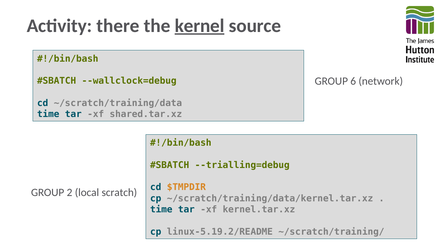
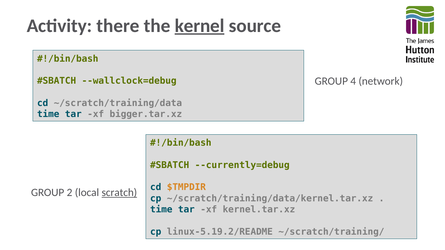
6: 6 -> 4 (353, 81)
shared.tar.xz: shared.tar.xz -> bigger.tar.xz (146, 114)
--trialling=debug: --trialling=debug -> --currently=debug (242, 165)
scratch underline: none -> present (119, 193)
